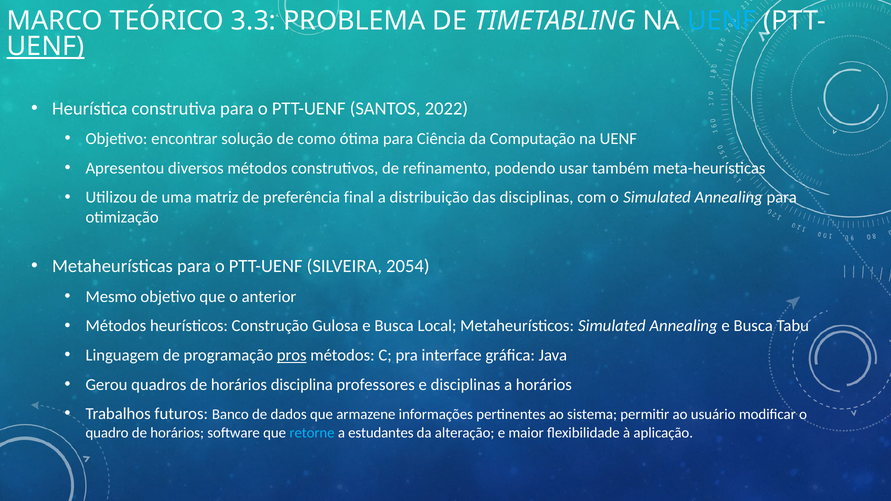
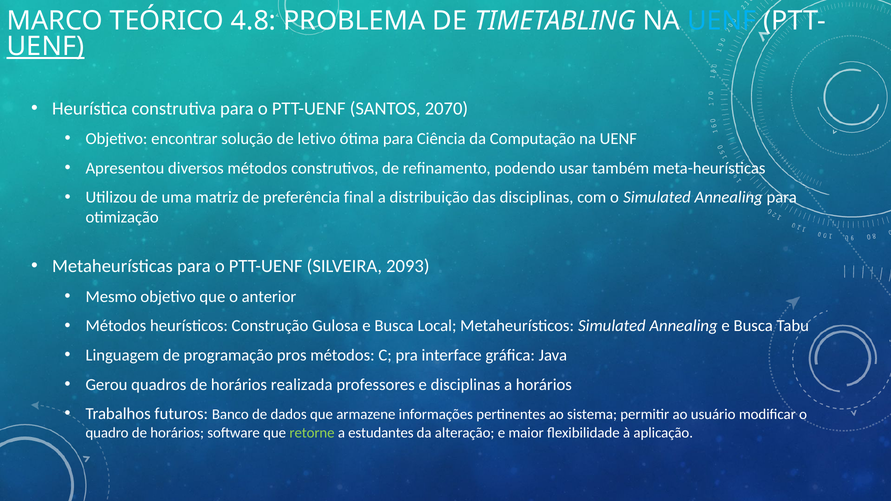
3.3: 3.3 -> 4.8 (253, 21)
2022: 2022 -> 2070 (446, 109)
como: como -> letivo (317, 139)
2054: 2054 -> 2093 (408, 266)
pros underline: present -> none (292, 355)
disciplina: disciplina -> realizada (302, 385)
retorne colour: light blue -> light green (312, 433)
